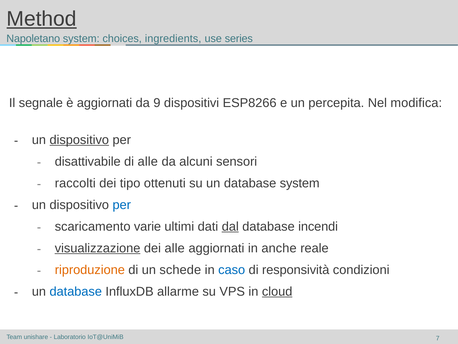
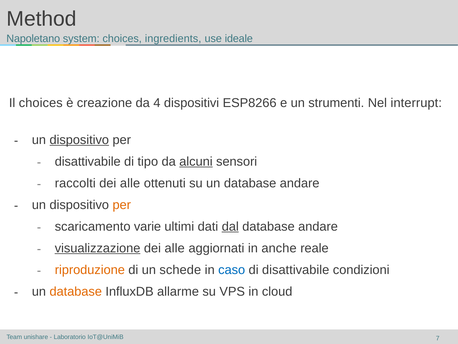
Method underline: present -> none (42, 19)
series: series -> ideale (239, 39)
Il segnale: segnale -> choices (41, 103)
è aggiornati: aggiornati -> creazione (104, 103)
9: 9 -> 4 (157, 103)
percepita: percepita -> strumenti (336, 103)
modifica: modifica -> interrupt (416, 103)
di alle: alle -> tipo (148, 161)
alcuni underline: none -> present (196, 161)
tipo: tipo -> alle (130, 183)
un database system: system -> andare (300, 183)
per colour: blue -> orange (122, 205)
incendi: incendi -> andare (318, 226)
di responsività: responsività -> disattivabile (296, 269)
database colour: blue -> orange (76, 291)
cloud underline: present -> none (277, 291)
